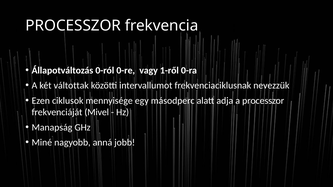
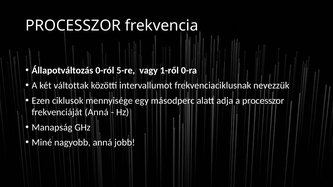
0-re: 0-re -> 5-re (126, 70)
frekvenciáját Mivel: Mivel -> Anná (97, 112)
